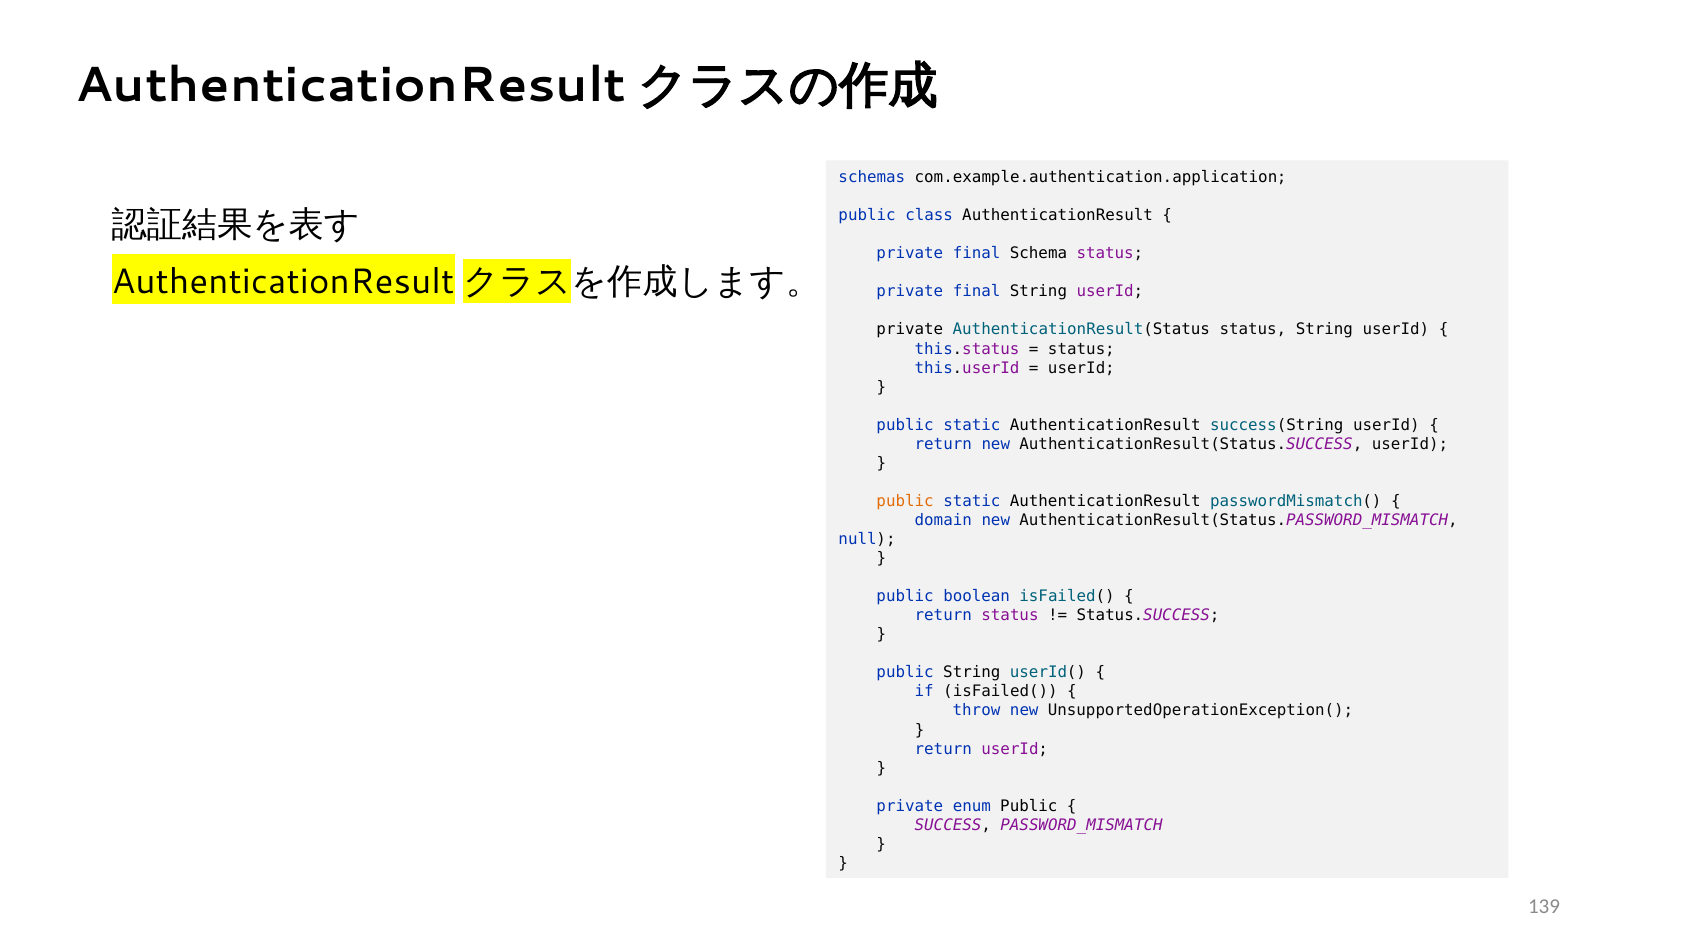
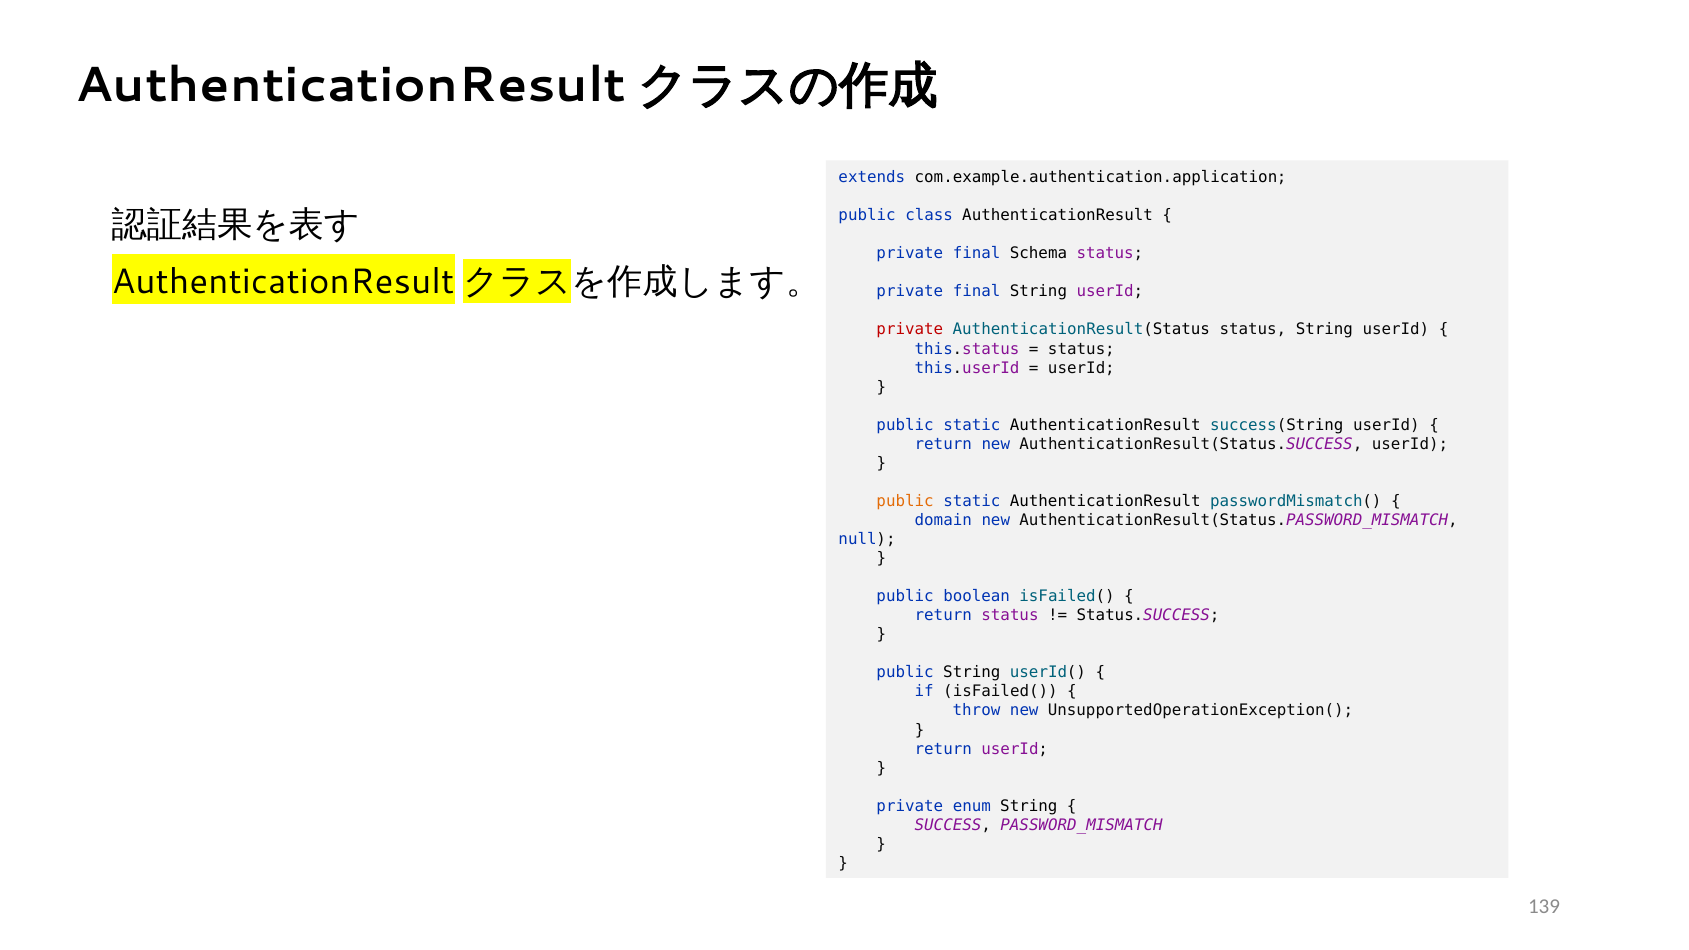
schemas: schemas -> extends (872, 177)
private colour: black -> red (910, 330)
enum Public: Public -> String (1029, 806)
